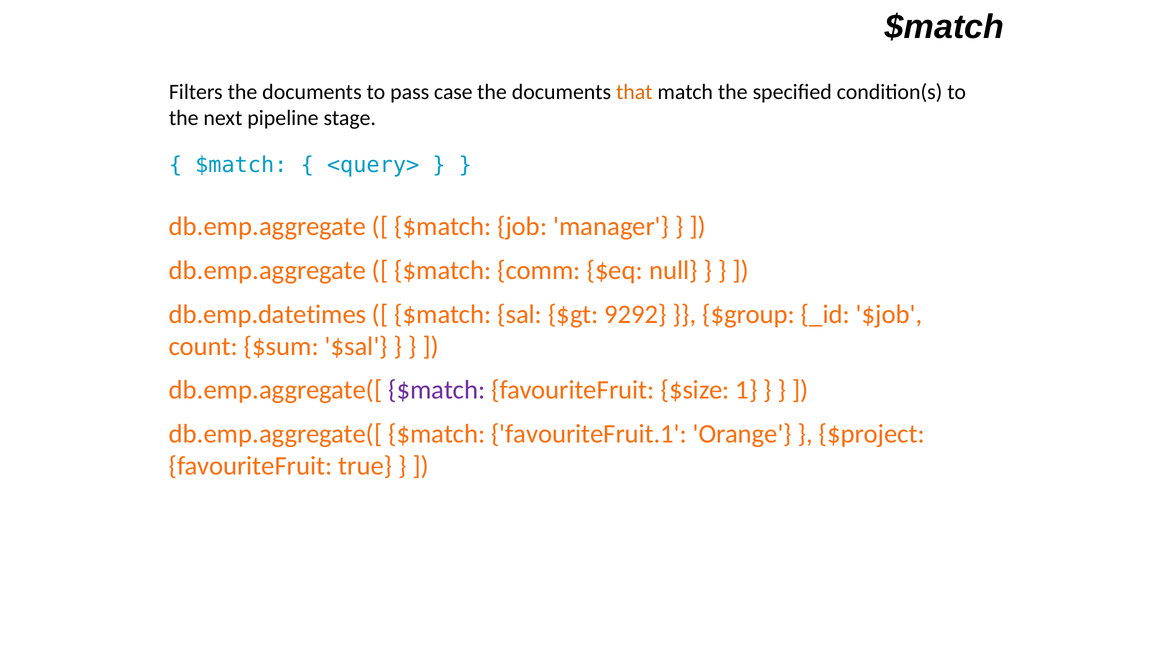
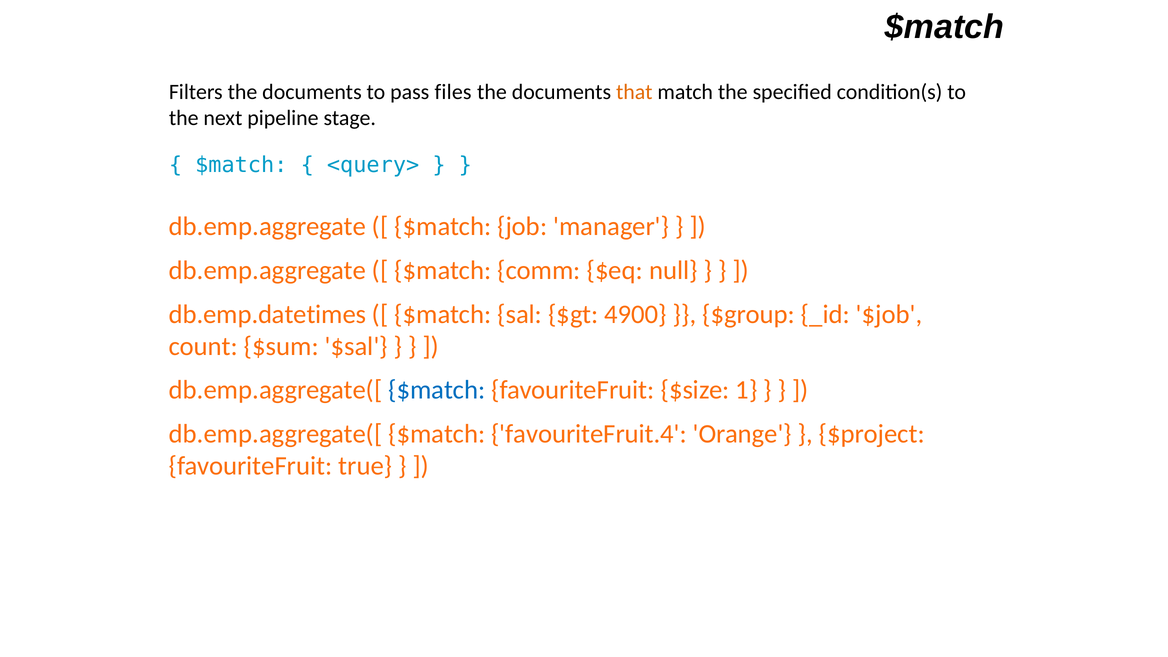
case: case -> files (453, 92)
9292: 9292 -> 4900 (636, 314)
$match colour: purple -> blue (437, 390)
favouriteFruit.1: favouriteFruit.1 -> favouriteFruit.4 (589, 434)
